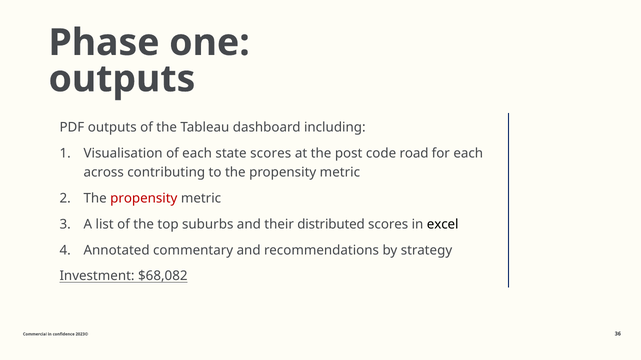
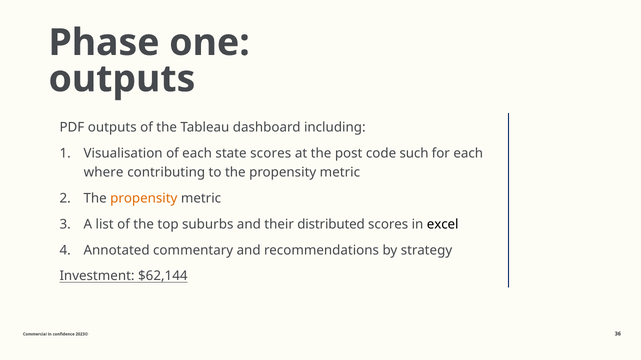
road: road -> such (414, 154)
across: across -> where (104, 173)
propensity colour: red -> orange (144, 199)
$68,082: $68,082 -> $62,144 (163, 277)
